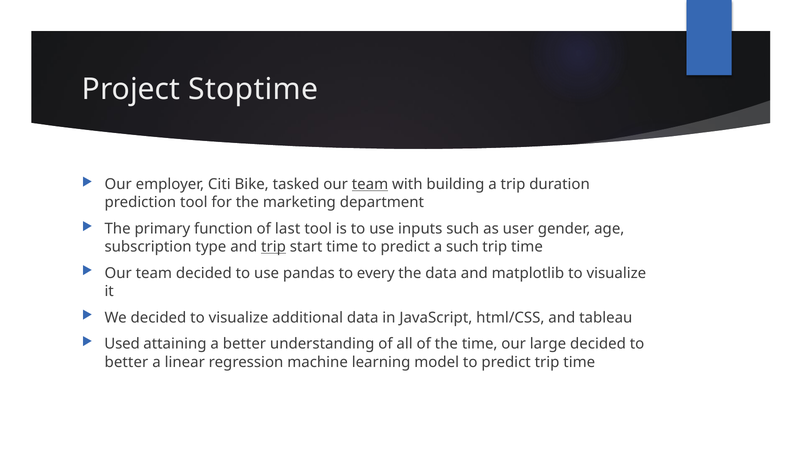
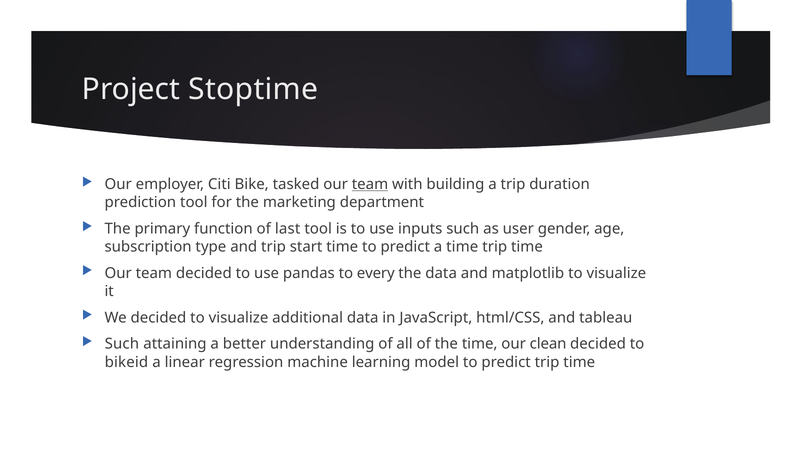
trip underline: present -> none (273, 247)
a such: such -> time (462, 247)
Used: Used -> Such (122, 344)
large: large -> clean (548, 344)
better: better -> bikeid (126, 362)
